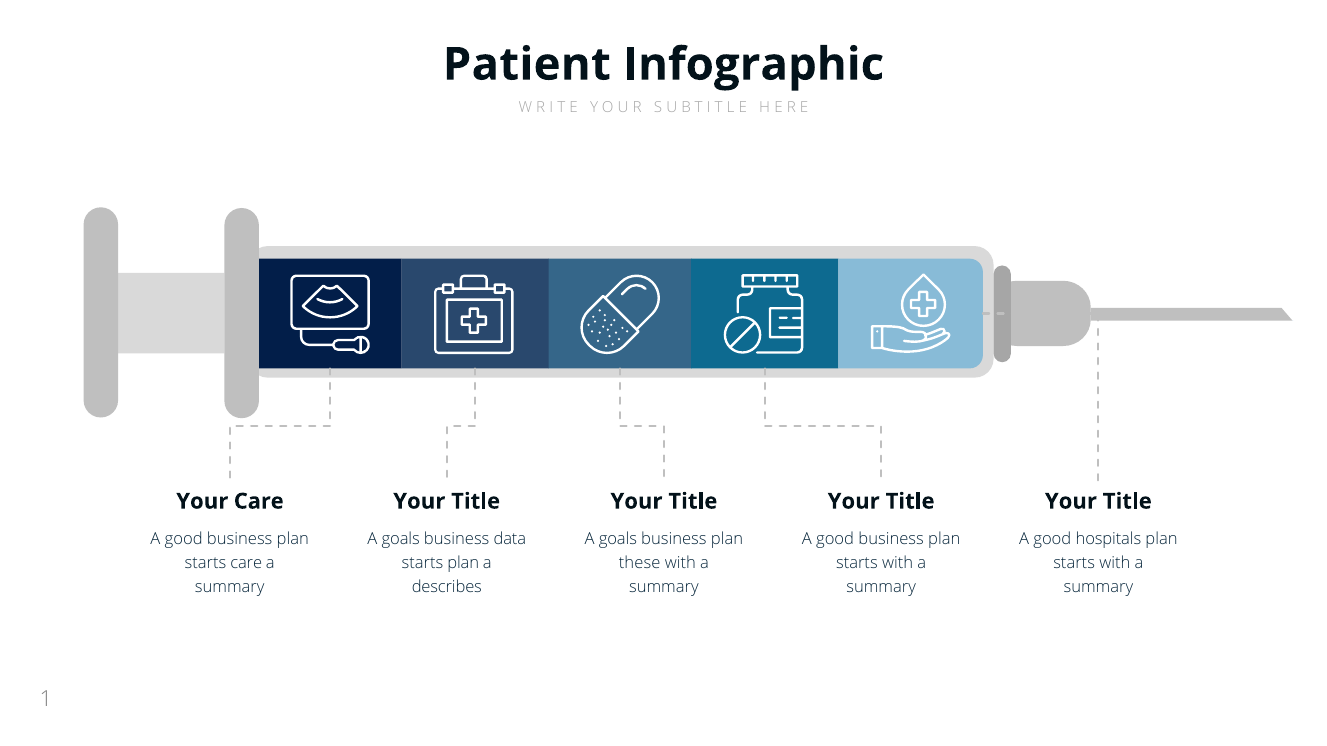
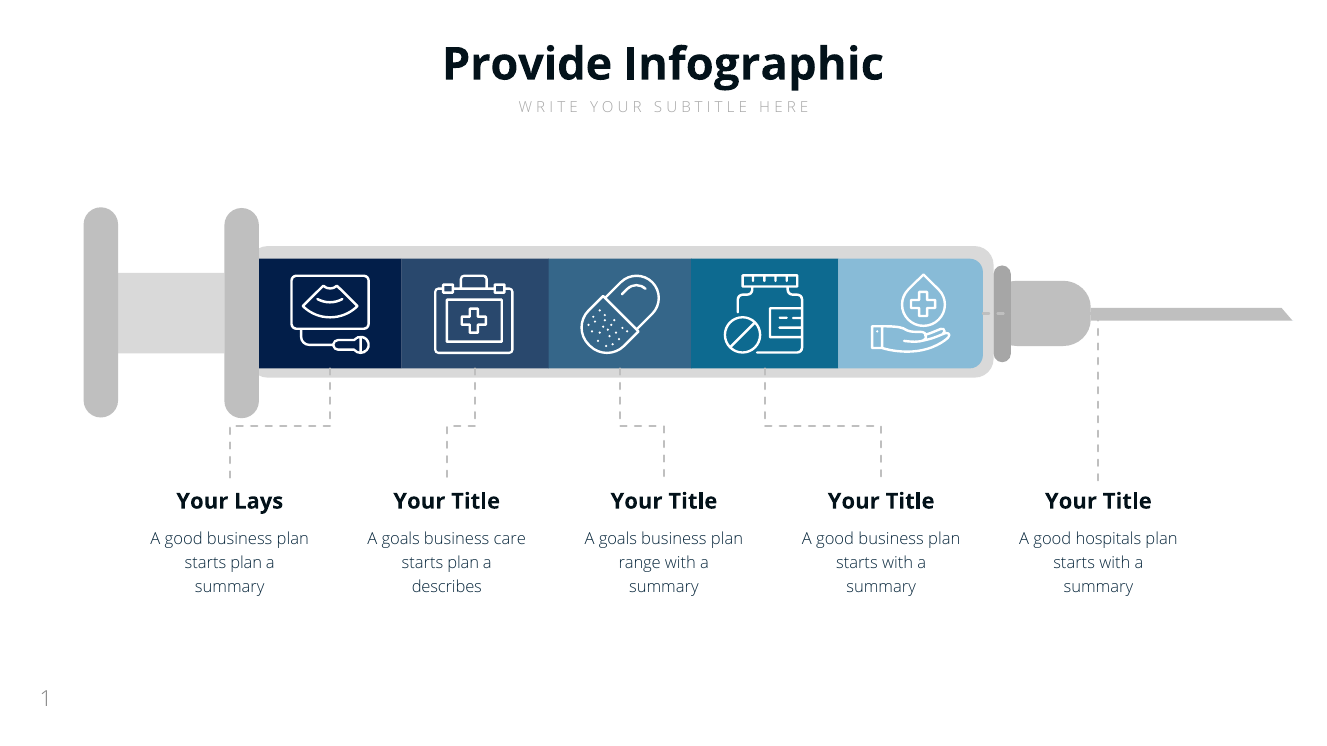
Patient: Patient -> Provide (527, 65)
Your Care: Care -> Lays (259, 502)
data: data -> care (510, 539)
care: care -> plan (246, 564)
these: these -> range (640, 564)
